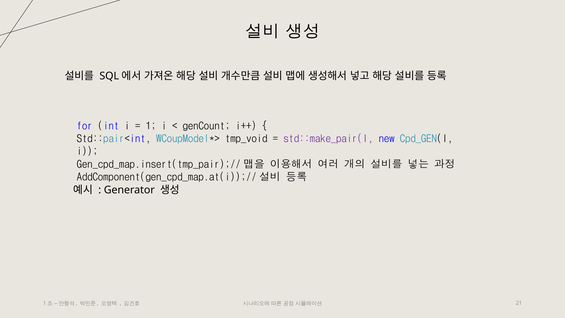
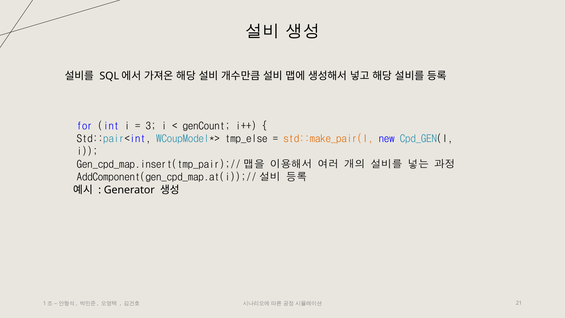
1: 1 -> 3 (151, 126)
tmp_void: tmp_void -> tmp_else (246, 139)
std::make_pair(I colour: purple -> orange (328, 139)
